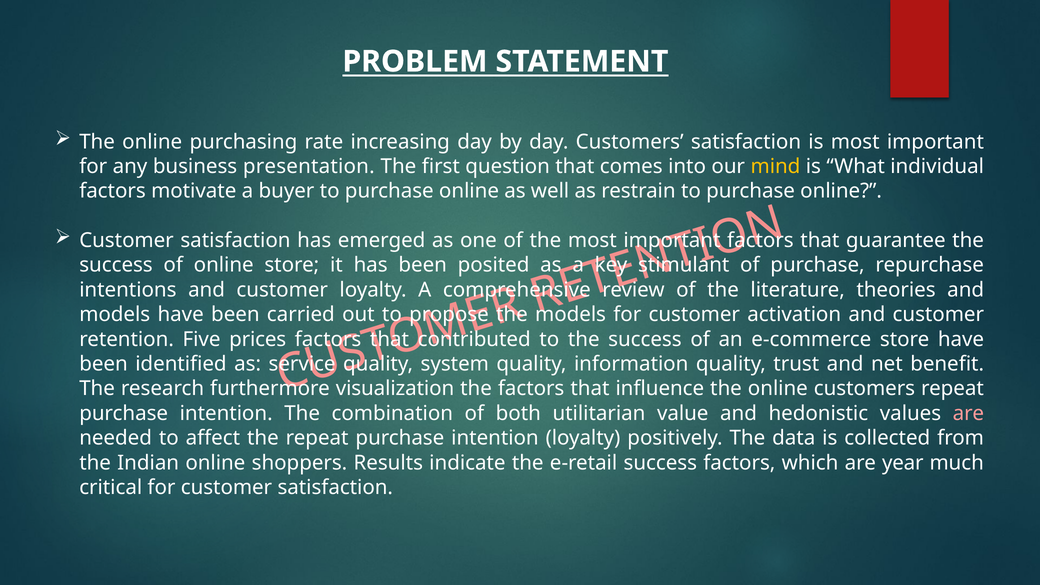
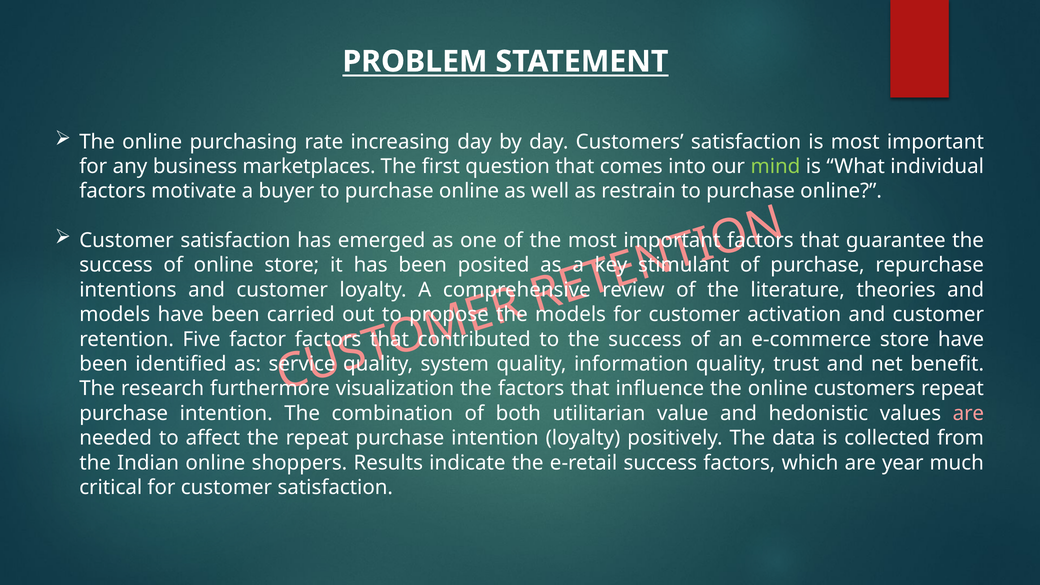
presentation: presentation -> marketplaces (309, 166)
mind colour: yellow -> light green (775, 166)
prices: prices -> factor (258, 339)
